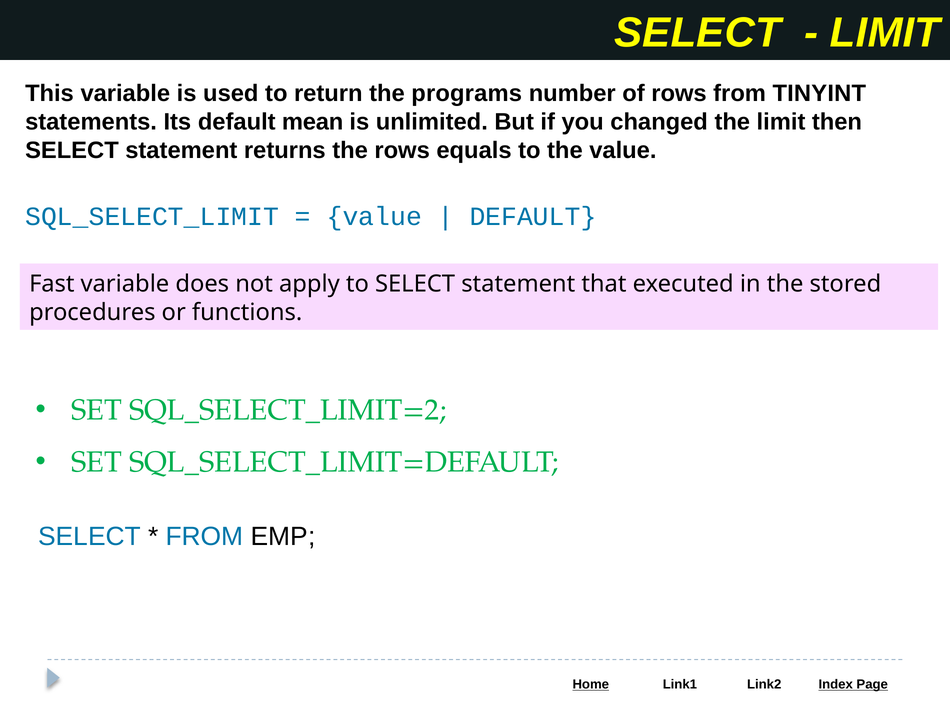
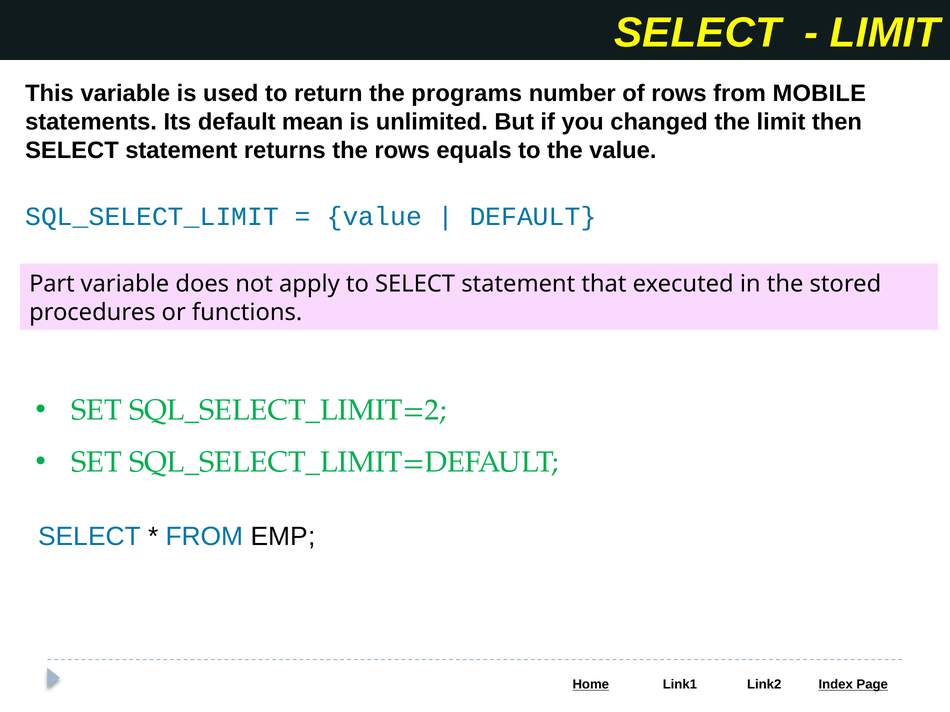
TINYINT: TINYINT -> MOBILE (819, 94)
Fast: Fast -> Part (52, 284)
